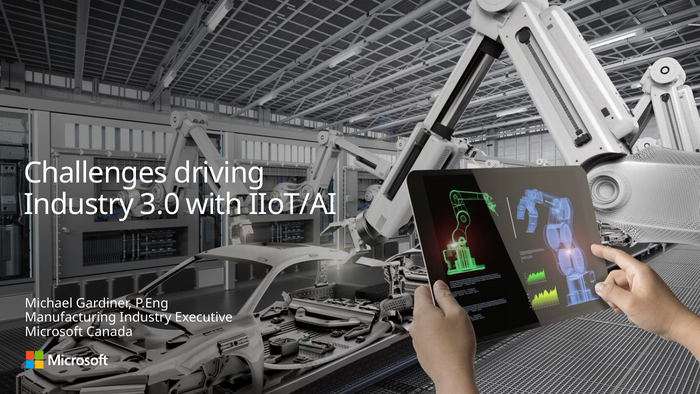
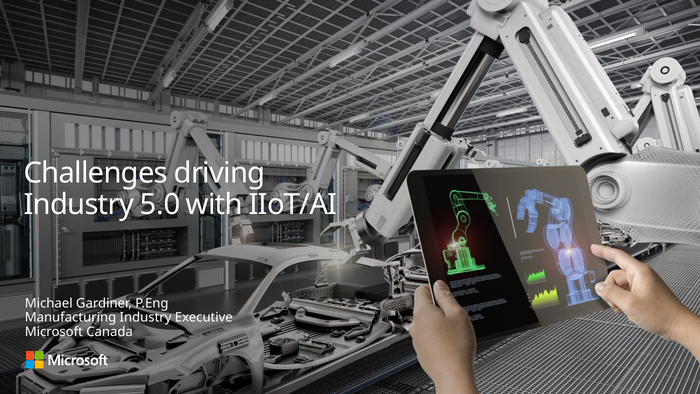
3.0: 3.0 -> 5.0 (160, 204)
